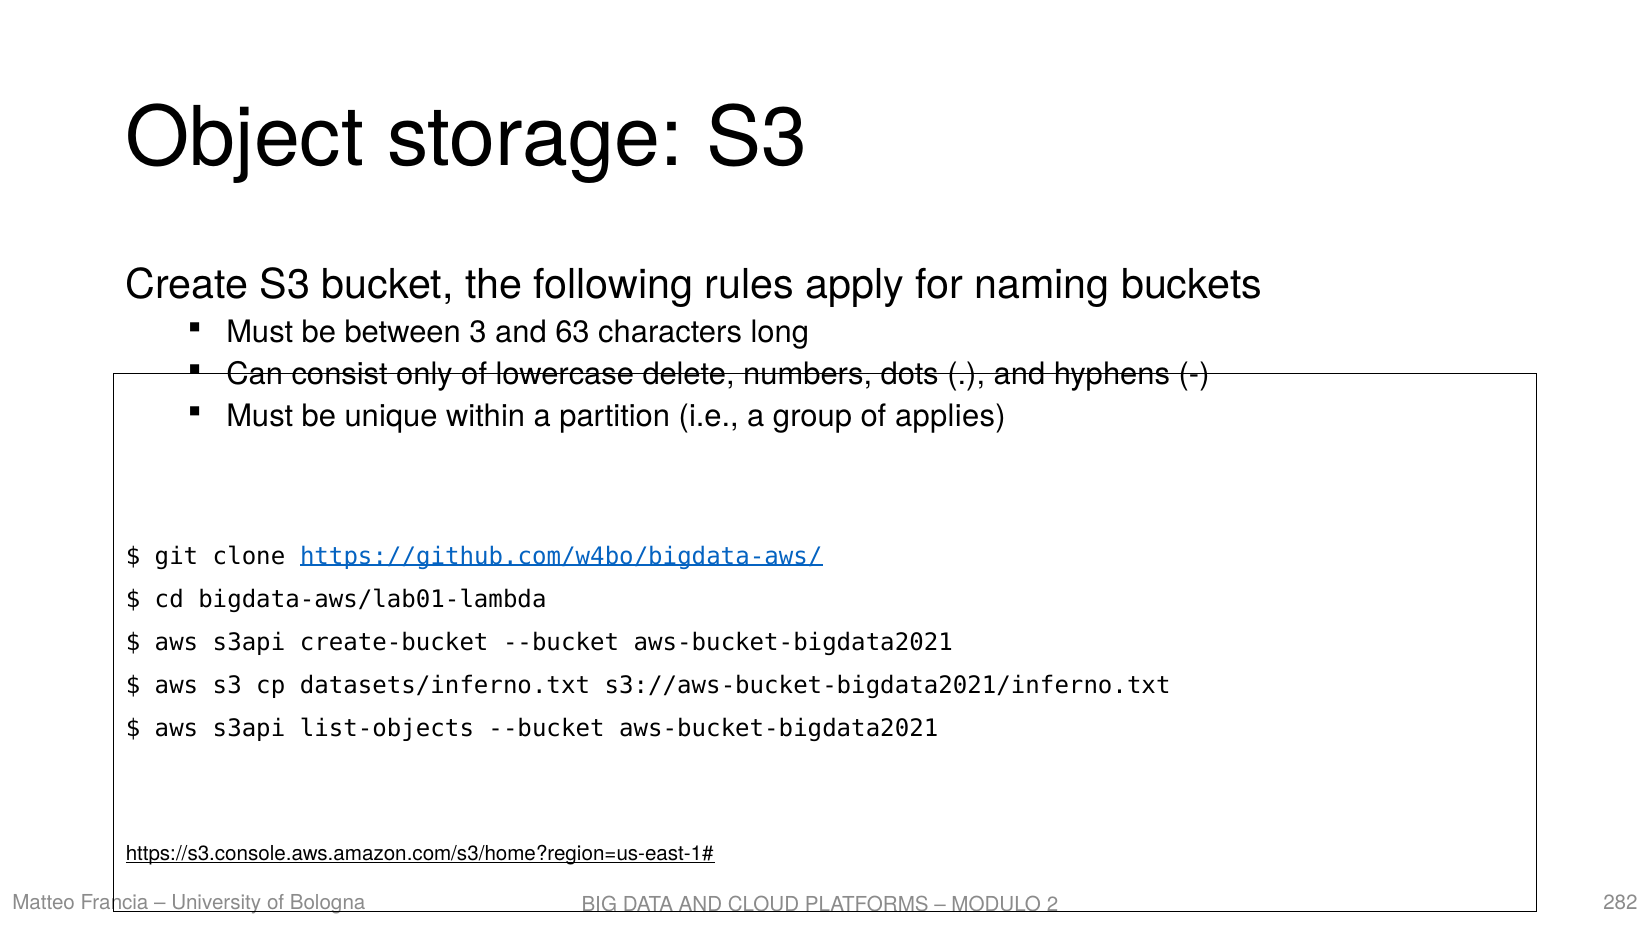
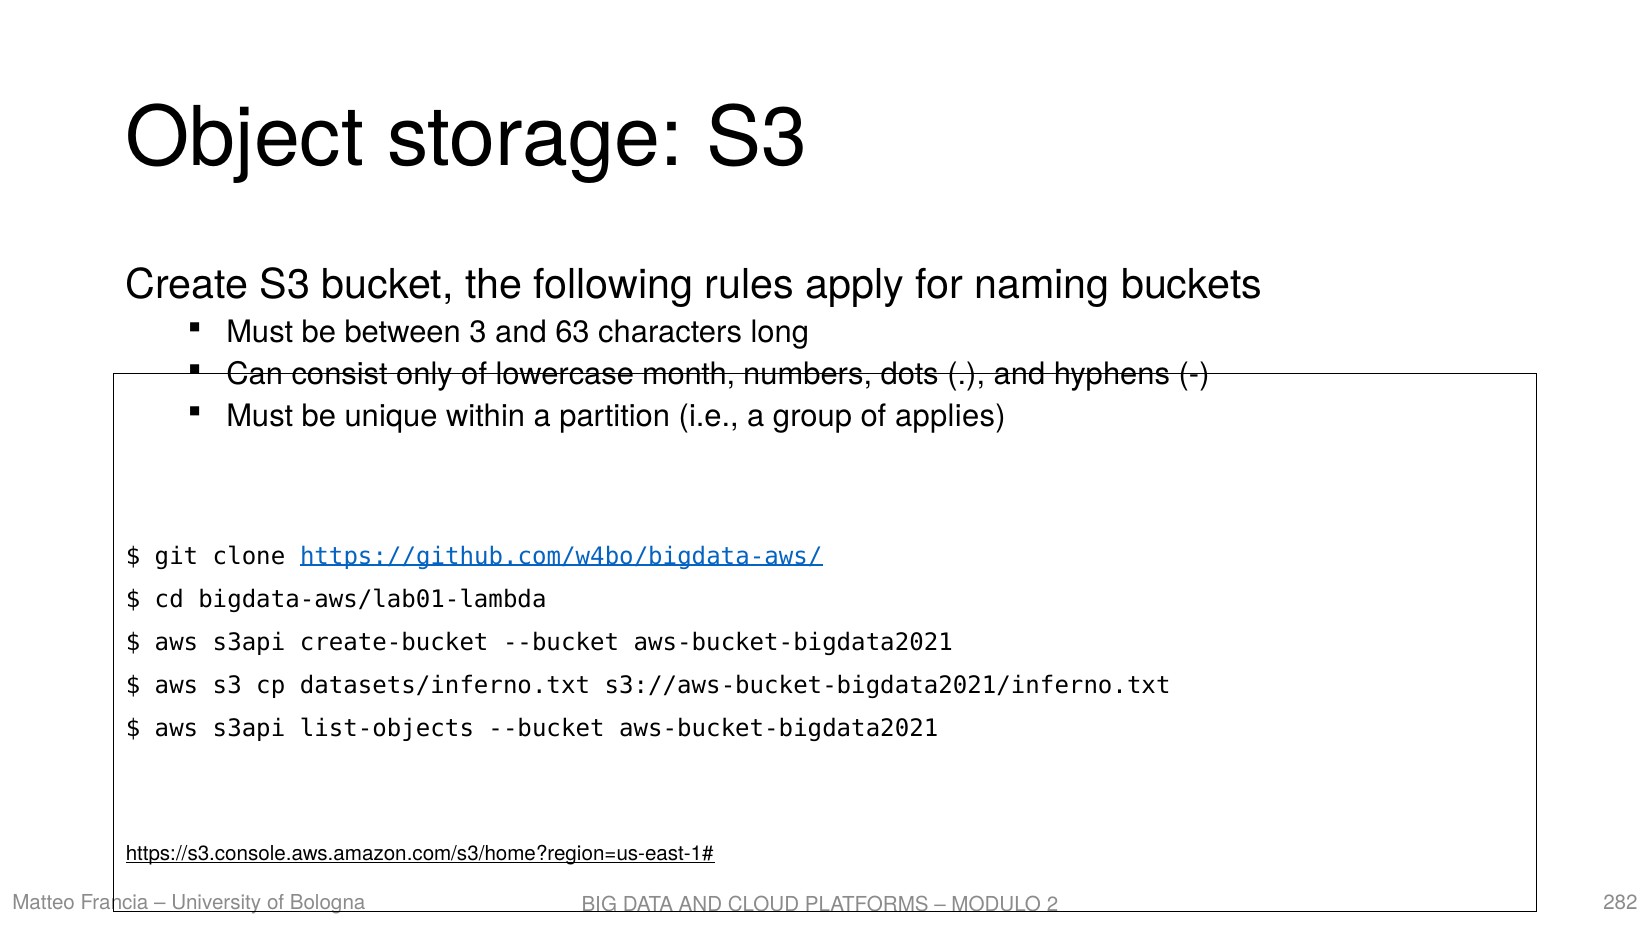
delete: delete -> month (689, 375)
